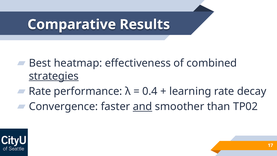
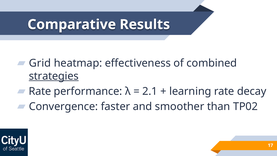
Best: Best -> Grid (40, 63)
0.4: 0.4 -> 2.1 (150, 91)
and underline: present -> none (143, 107)
